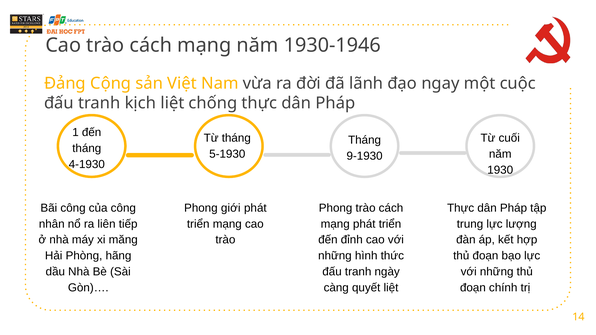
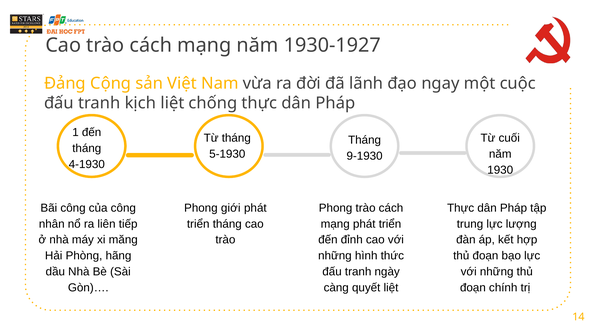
1930-1946: 1930-1946 -> 1930-1927 (332, 45)
triển mạng: mạng -> tháng (227, 224)
